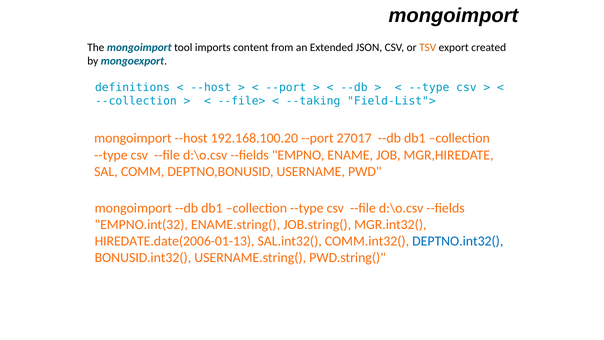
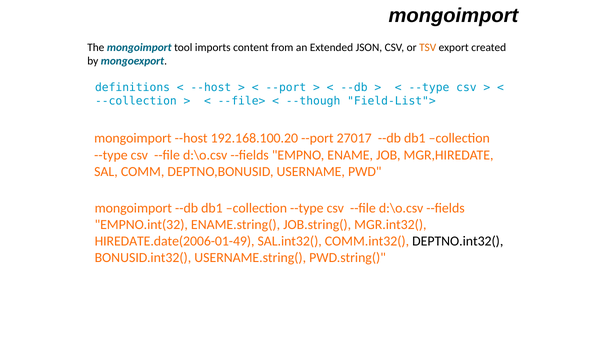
--taking: --taking -> --though (313, 101)
HIREDATE.date(2006-01-13: HIREDATE.date(2006-01-13 -> HIREDATE.date(2006-01-49 (175, 241)
DEPTNO.int32( colour: blue -> black (458, 241)
